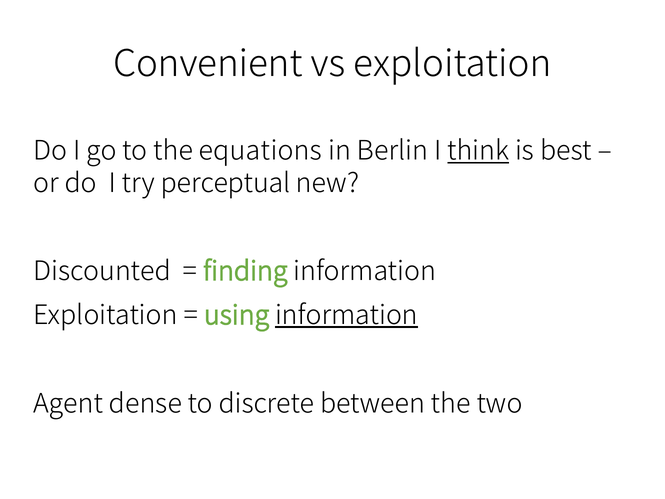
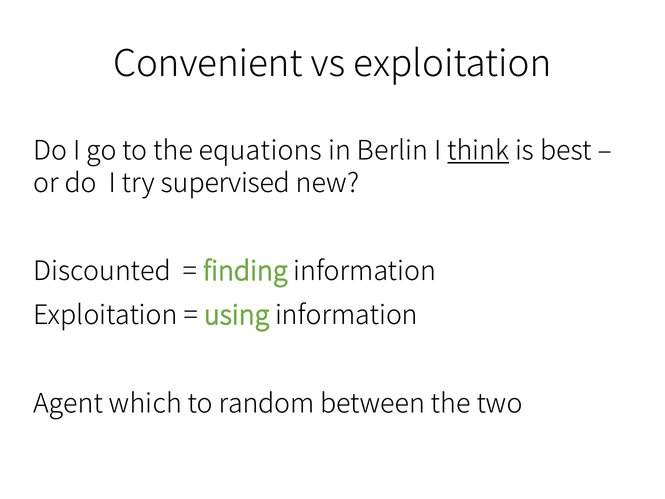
perceptual: perceptual -> supervised (226, 183)
information underline: present -> none (346, 315)
dense: dense -> which (145, 403)
discrete: discrete -> random (267, 403)
